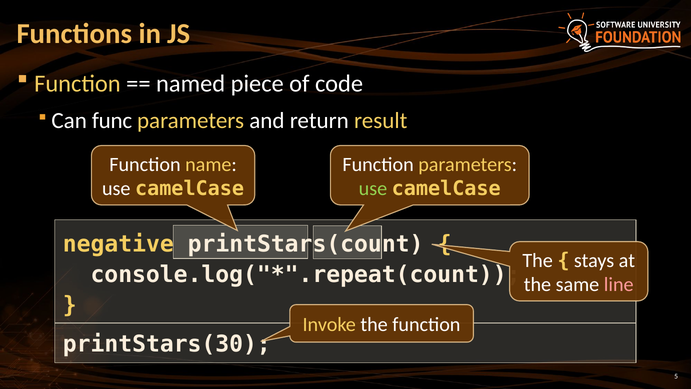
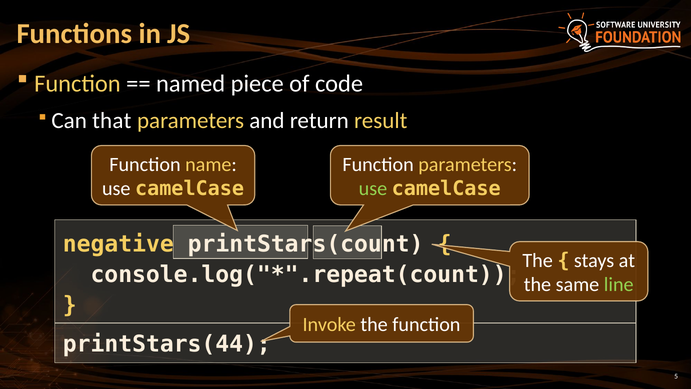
func: func -> that (112, 121)
line colour: pink -> light green (619, 285)
printStars(30: printStars(30 -> printStars(44 (167, 344)
